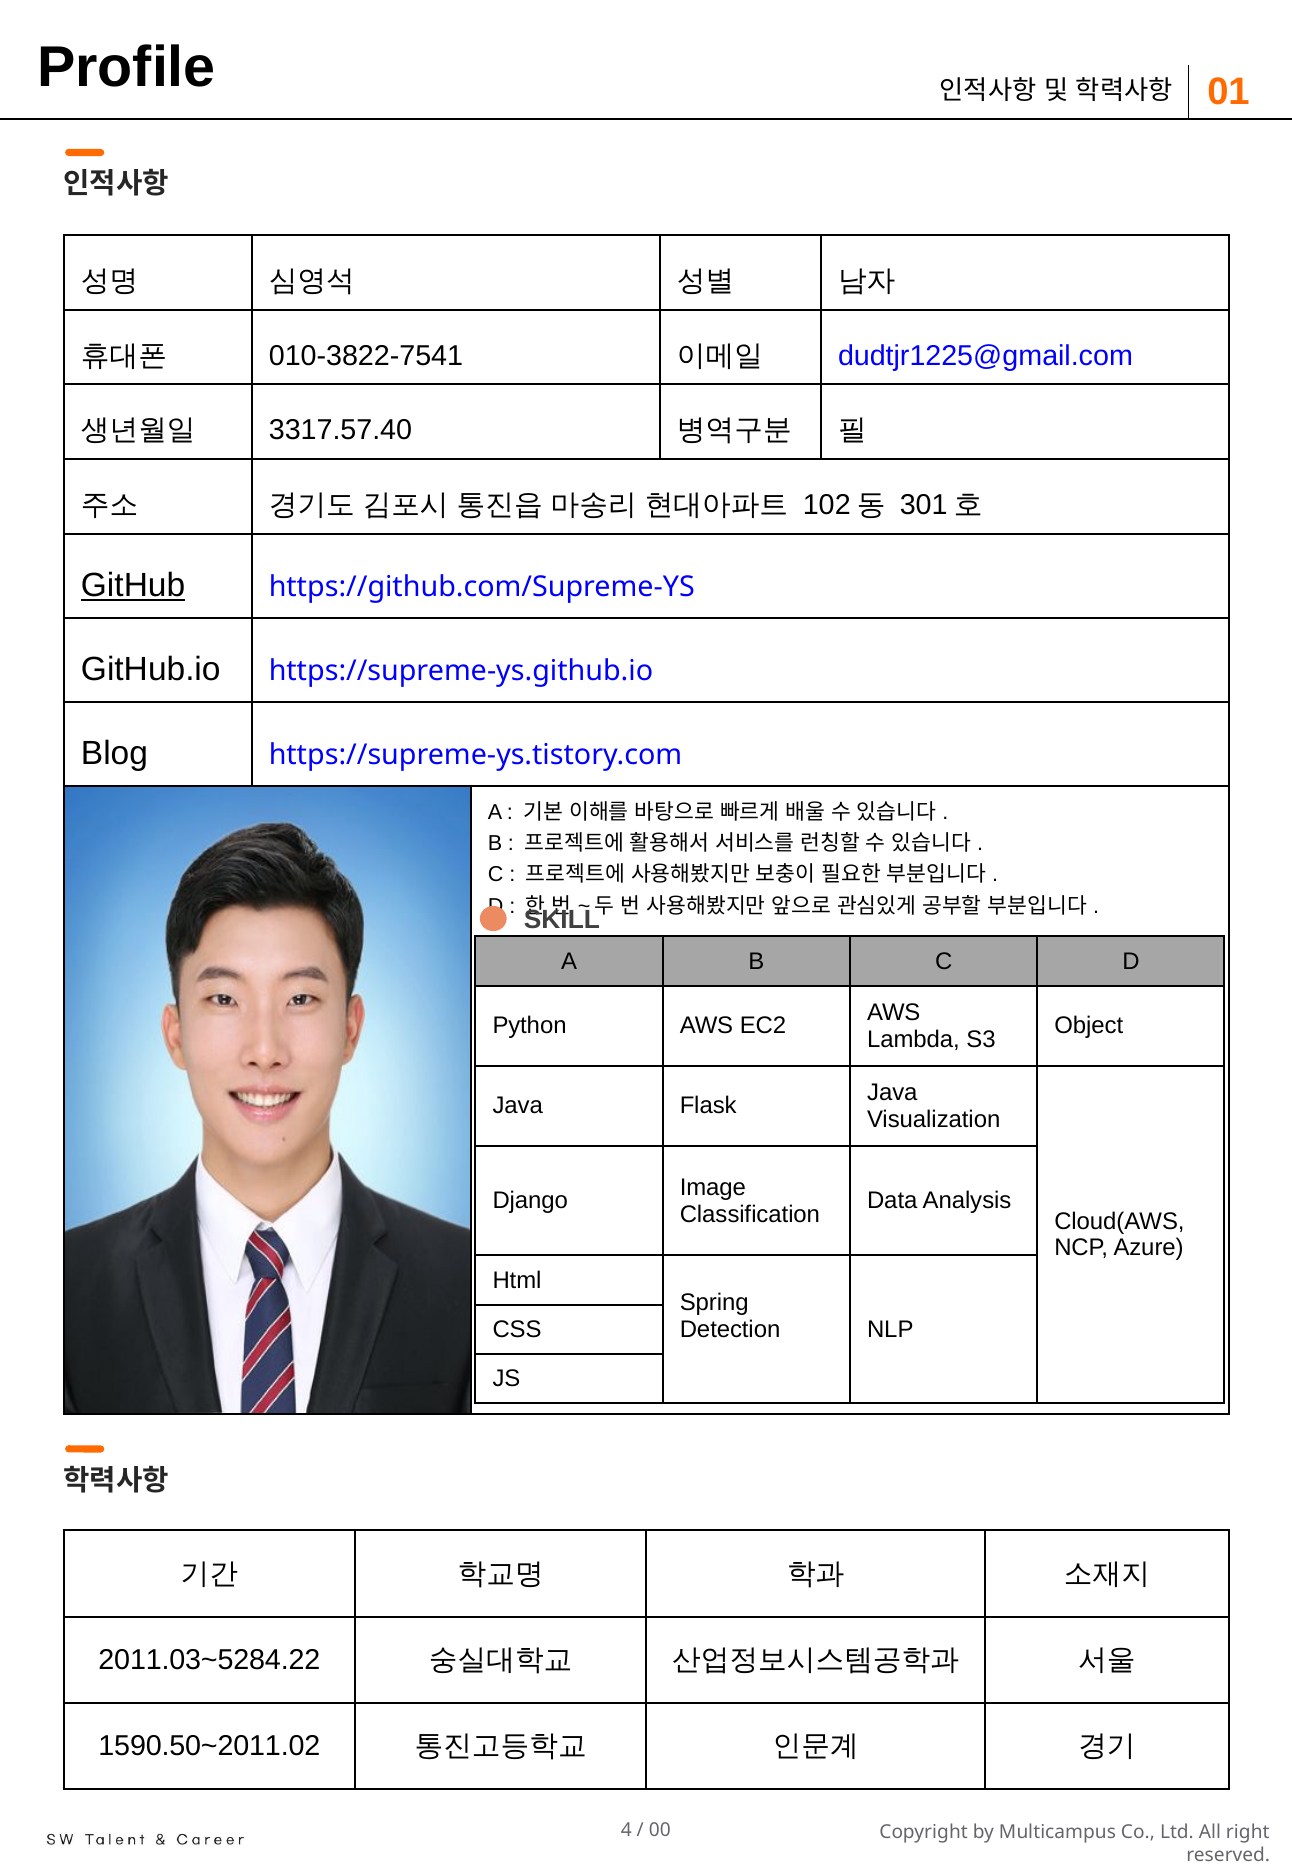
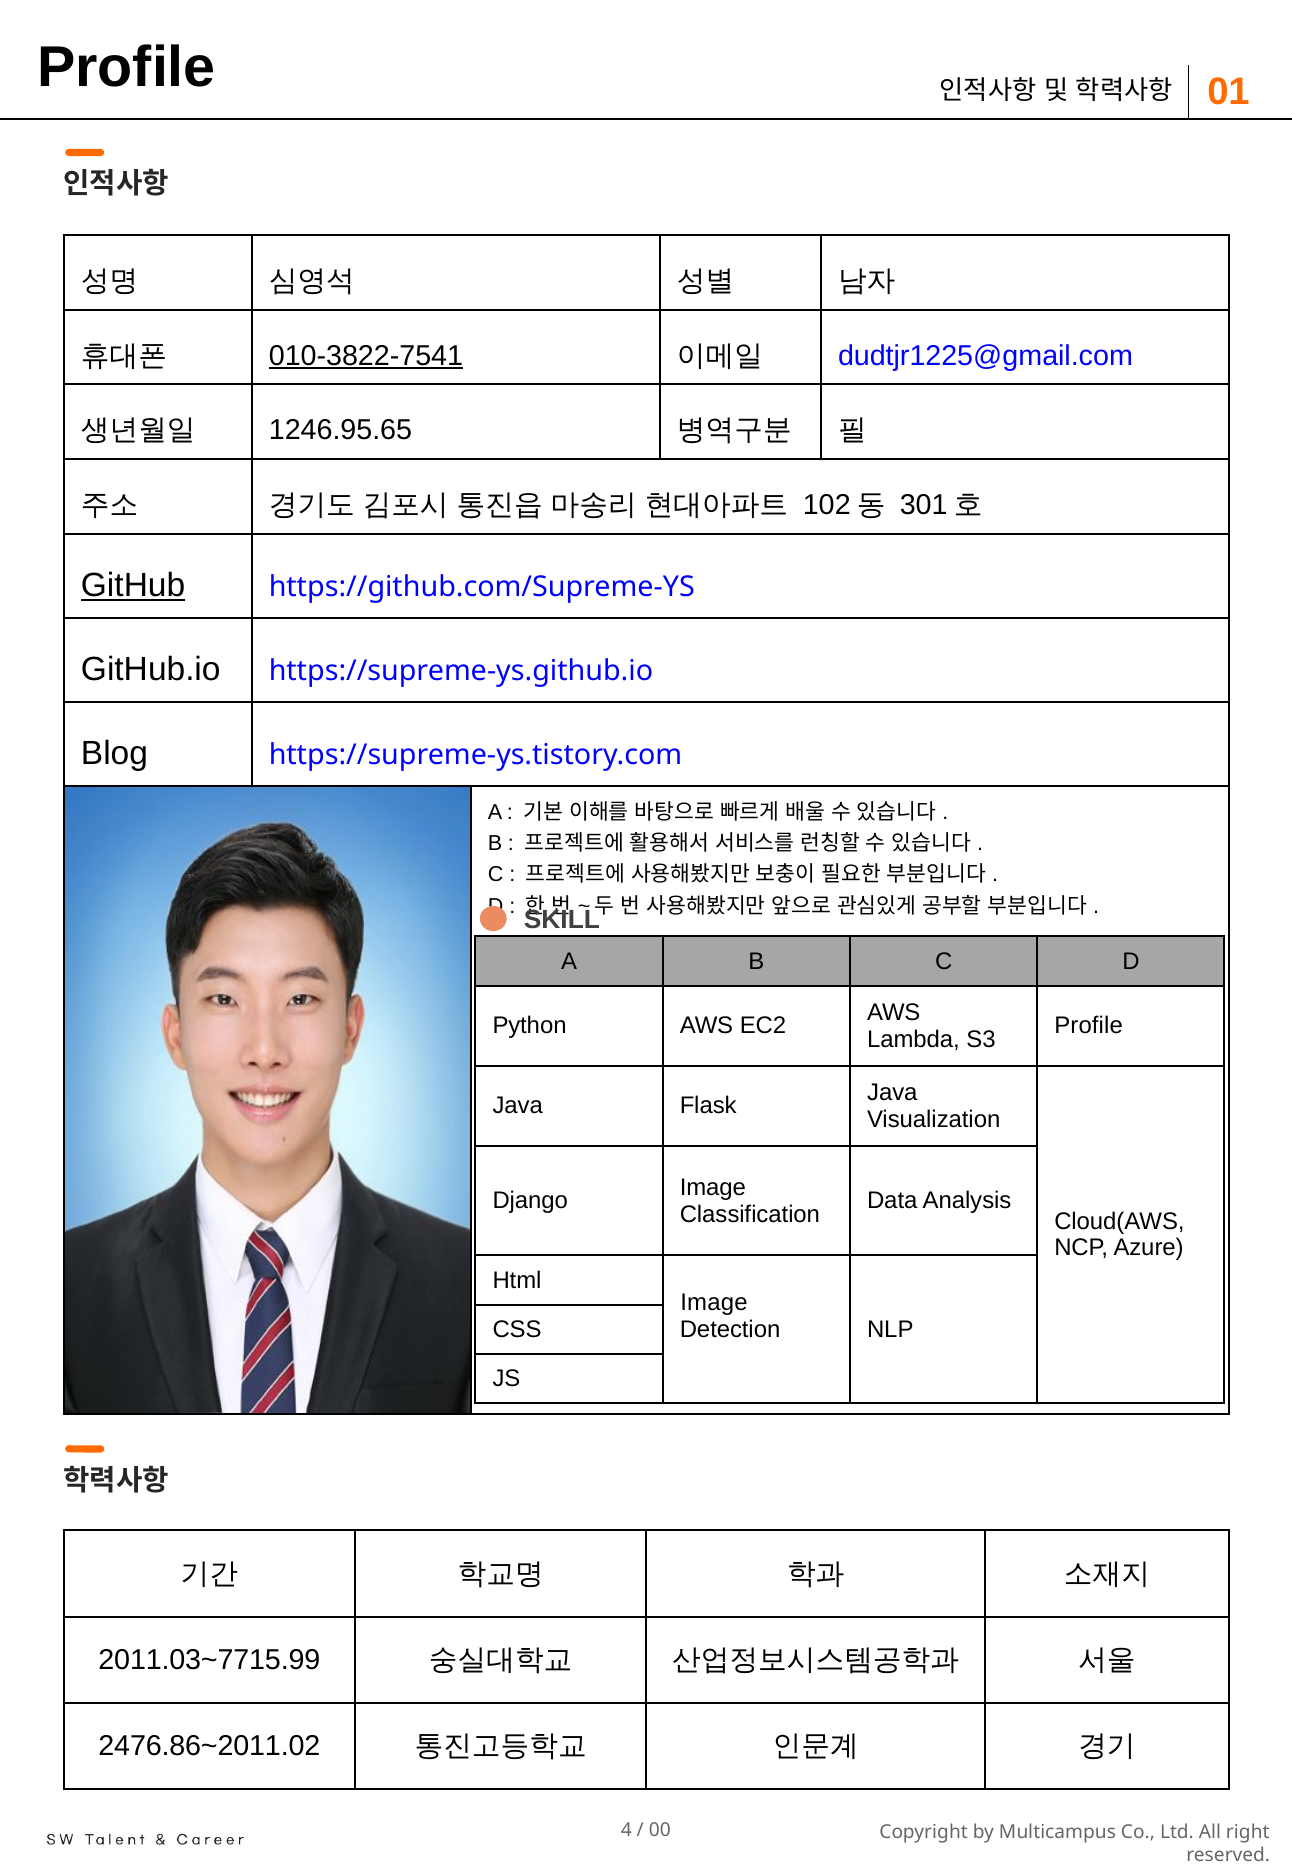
010-3822-7541 underline: none -> present (366, 355)
3317.57.40: 3317.57.40 -> 1246.95.65 (340, 430)
Object: Object -> Profile (1089, 1025)
Spring: Spring -> Image (714, 1302)
2011.03~5284.22: 2011.03~5284.22 -> 2011.03~7715.99 (209, 1659)
1590.50~2011.02: 1590.50~2011.02 -> 2476.86~2011.02 (209, 1745)
